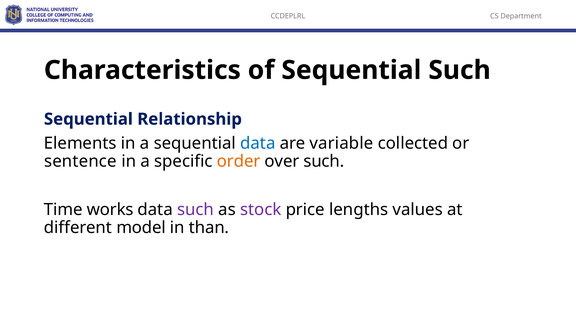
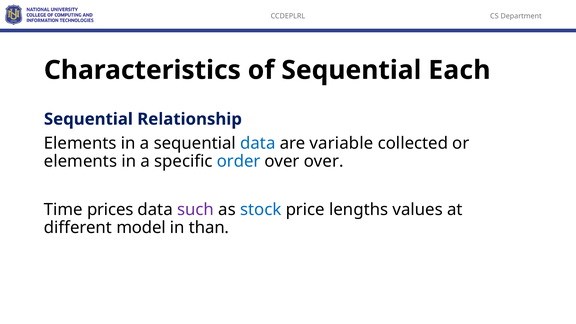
Sequential Such: Such -> Each (459, 70)
sentence: sentence -> elements (80, 161)
order colour: orange -> blue (239, 161)
over such: such -> over (324, 161)
works: works -> prices (110, 210)
stock colour: purple -> blue (261, 210)
